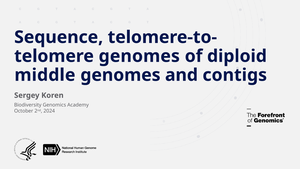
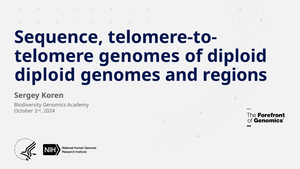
middle: middle -> diploid (45, 75)
contigs: contigs -> regions (235, 75)
